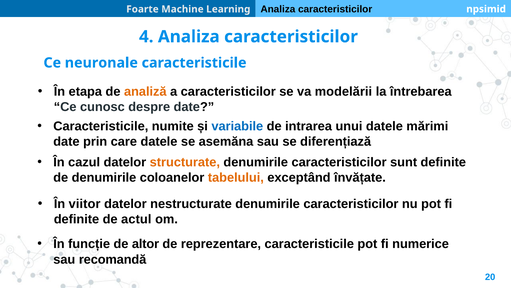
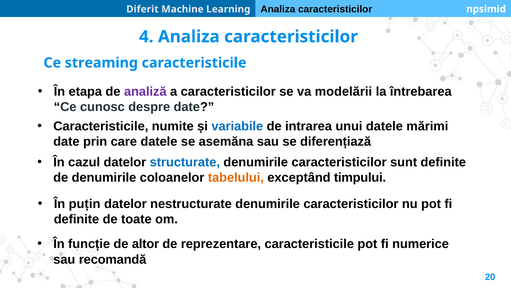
Foarte: Foarte -> Diferit (142, 9)
neuronale: neuronale -> streaming (101, 63)
analiză colour: orange -> purple (145, 91)
structurate colour: orange -> blue (185, 162)
învățate: învățate -> timpului (360, 177)
viitor: viitor -> puțin (85, 204)
actul: actul -> toate (136, 219)
